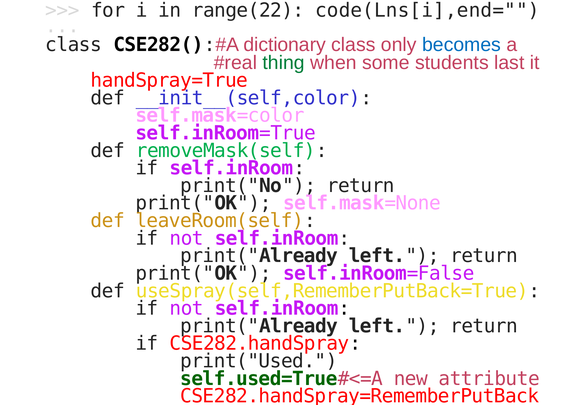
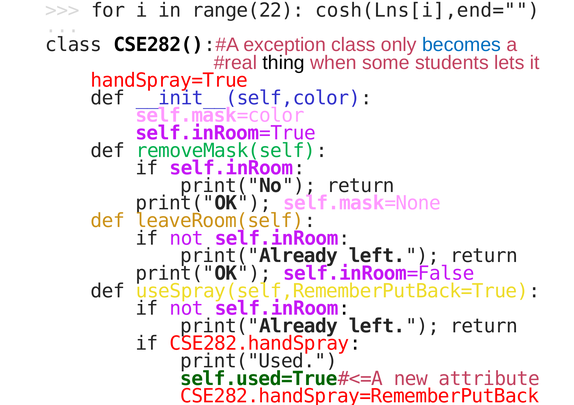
code(Lns[i],end=: code(Lns[i],end= -> cosh(Lns[i],end= (427, 10)
dictionary: dictionary -> exception (285, 45)
thing colour: green -> black (284, 63)
last: last -> lets (509, 63)
